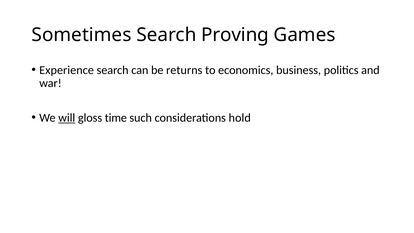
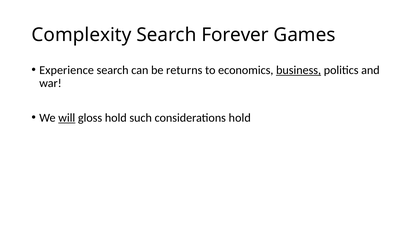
Sometimes: Sometimes -> Complexity (82, 35)
Proving: Proving -> Forever (235, 35)
business underline: none -> present (299, 70)
gloss time: time -> hold (116, 118)
